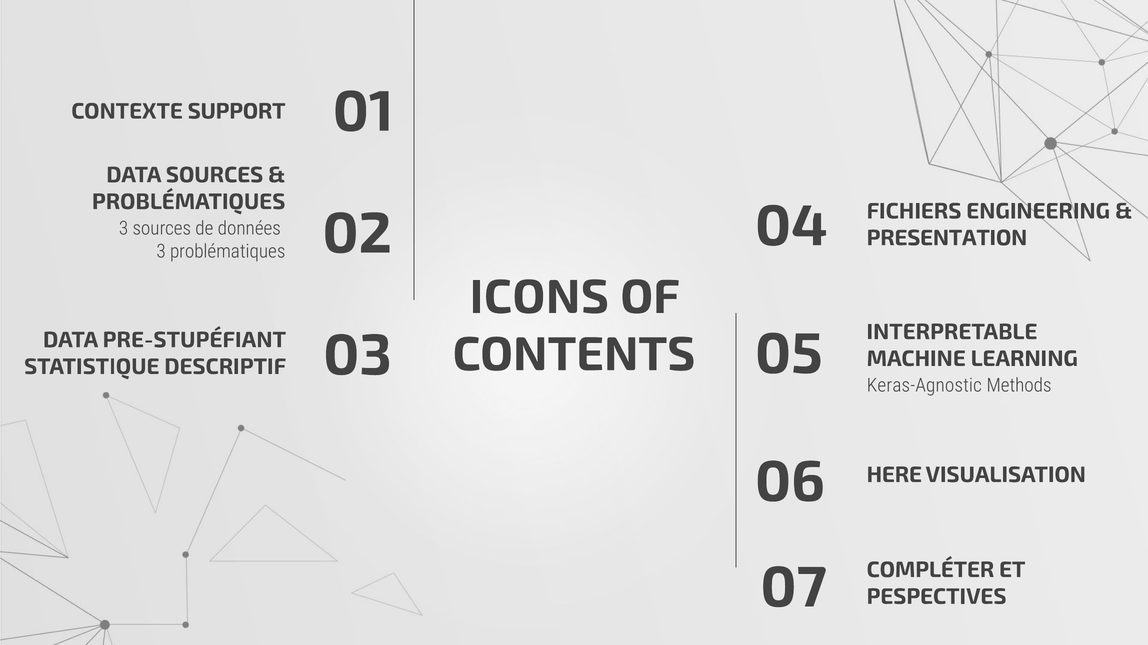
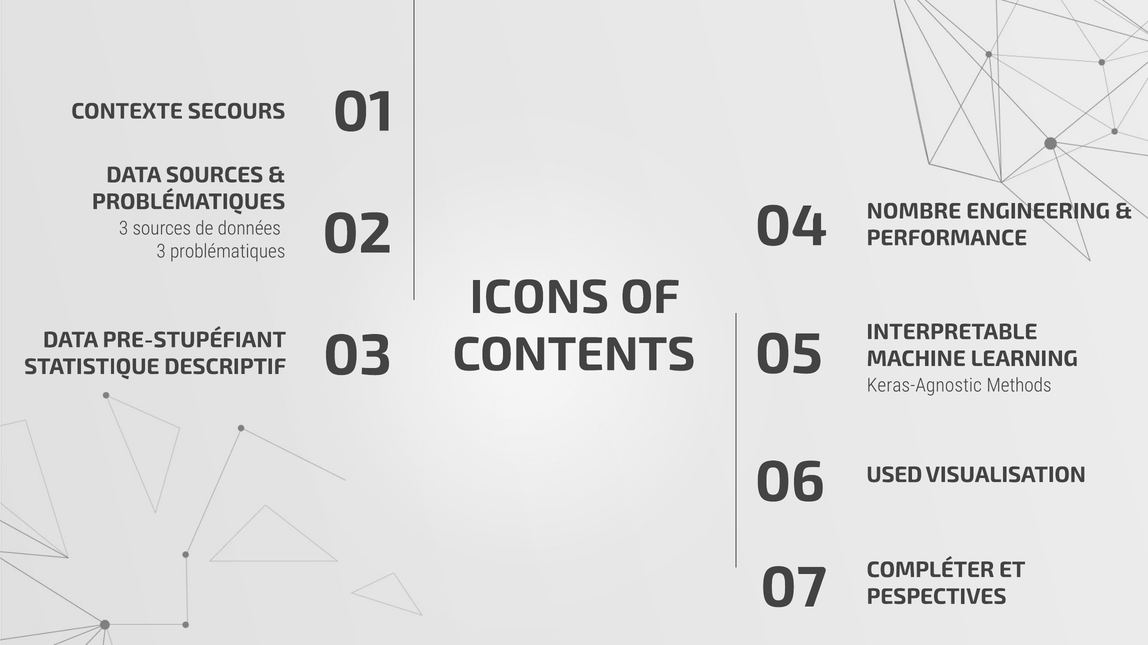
SUPPORT: SUPPORT -> SECOURS (237, 111)
FICHIERS: FICHIERS -> NOMBRE (914, 211)
PRESENTATION: PRESENTATION -> PERFORMANCE (947, 238)
HERE: HERE -> USED (894, 475)
